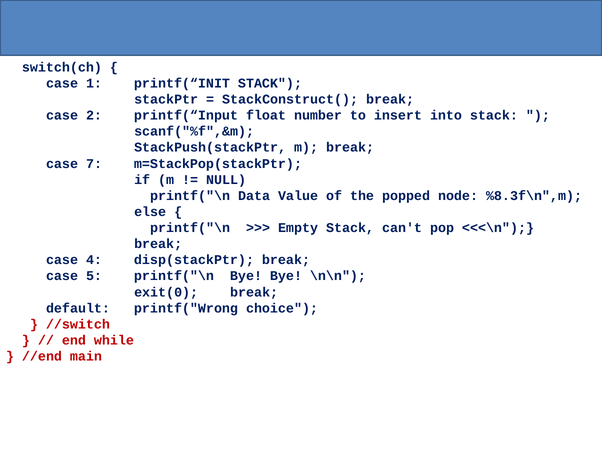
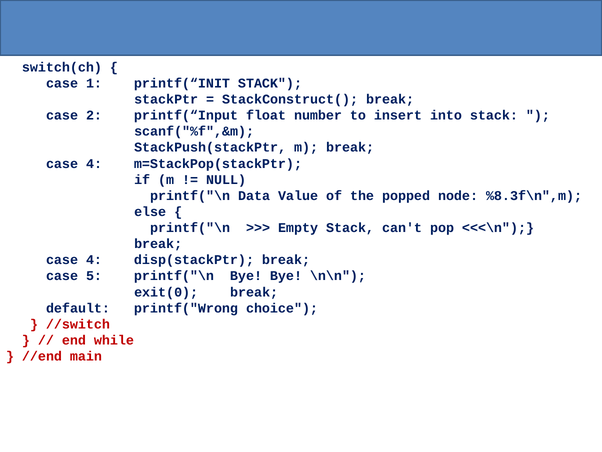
7: 7 -> 4 (94, 163)
